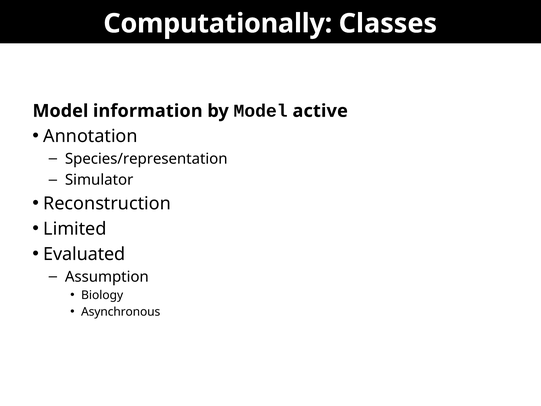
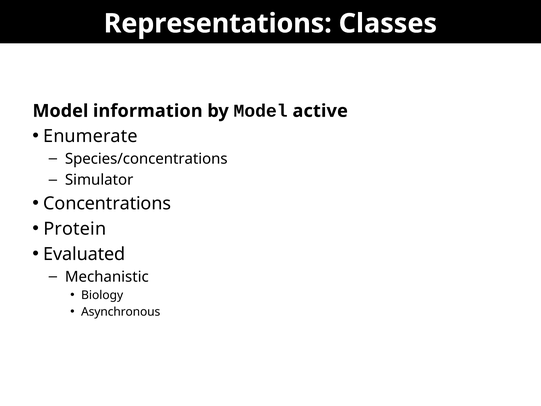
Computationally: Computationally -> Representations (218, 24)
Annotation: Annotation -> Enumerate (90, 136)
Species/representation: Species/representation -> Species/concentrations (146, 159)
Reconstruction: Reconstruction -> Concentrations (107, 203)
Limited: Limited -> Protein (75, 229)
Assumption: Assumption -> Mechanistic (107, 277)
